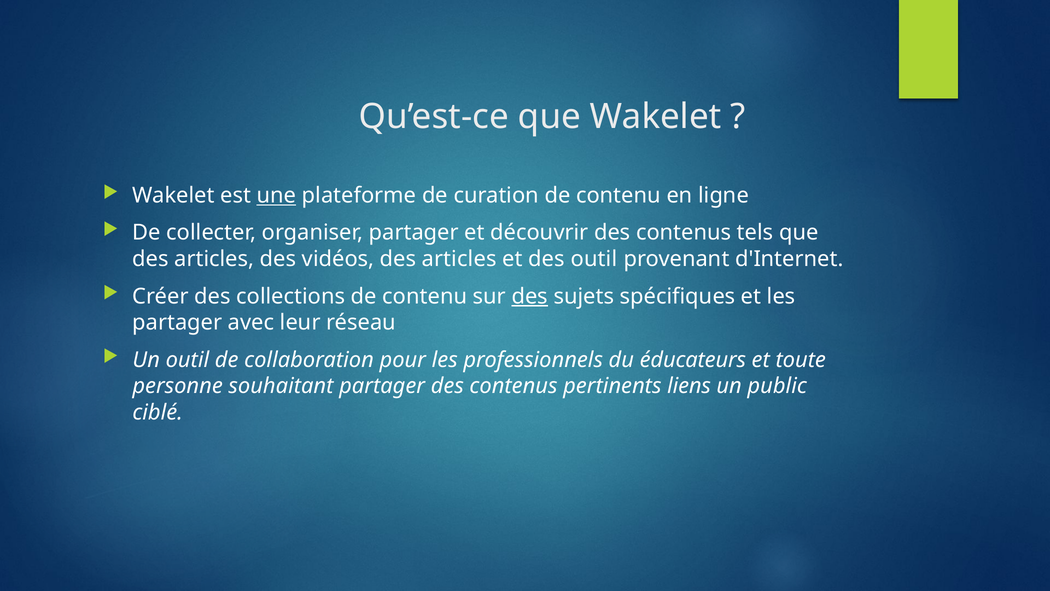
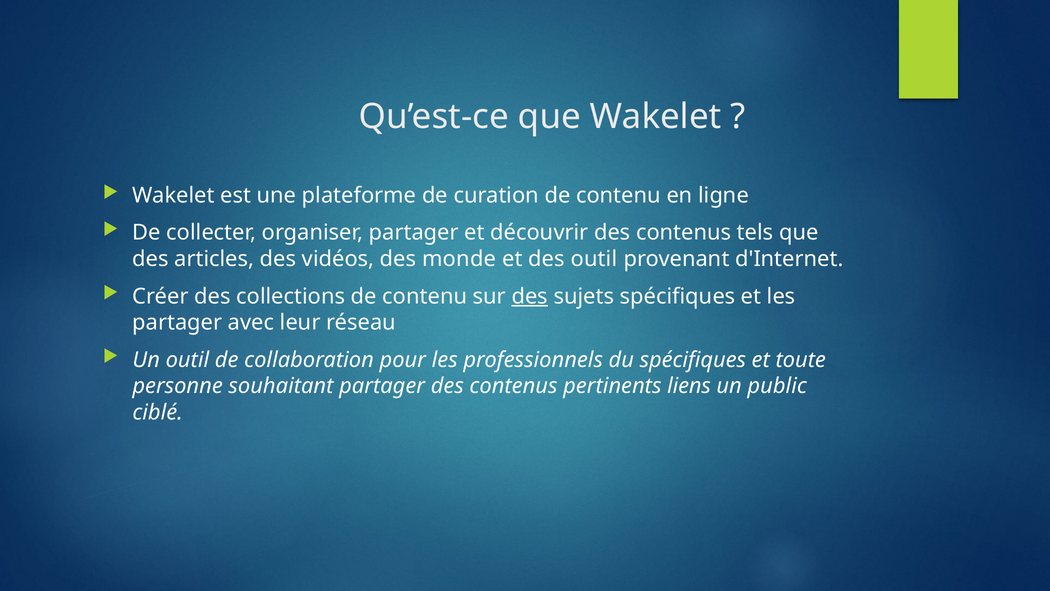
une underline: present -> none (276, 195)
vidéos des articles: articles -> monde (459, 259)
du éducateurs: éducateurs -> spécifiques (693, 360)
